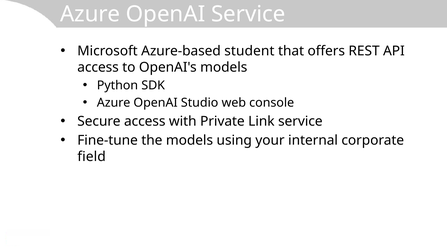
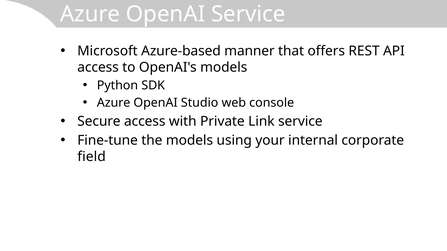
student: student -> manner (249, 51)
